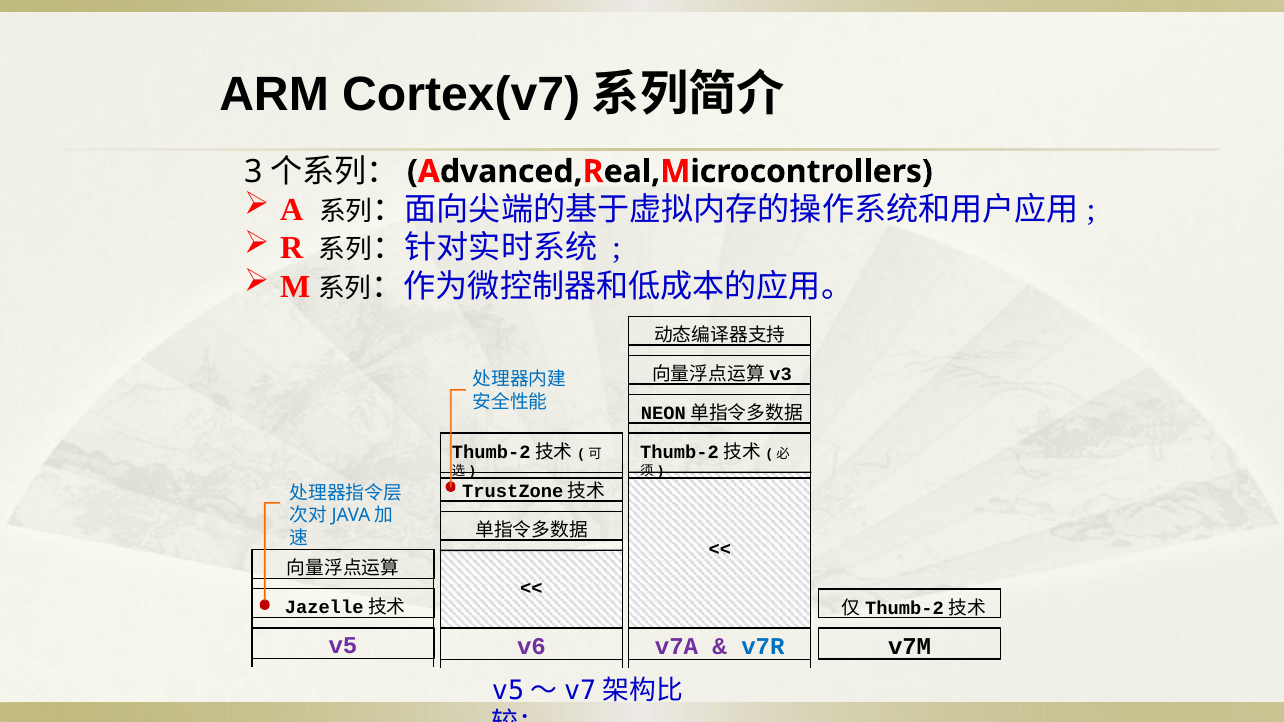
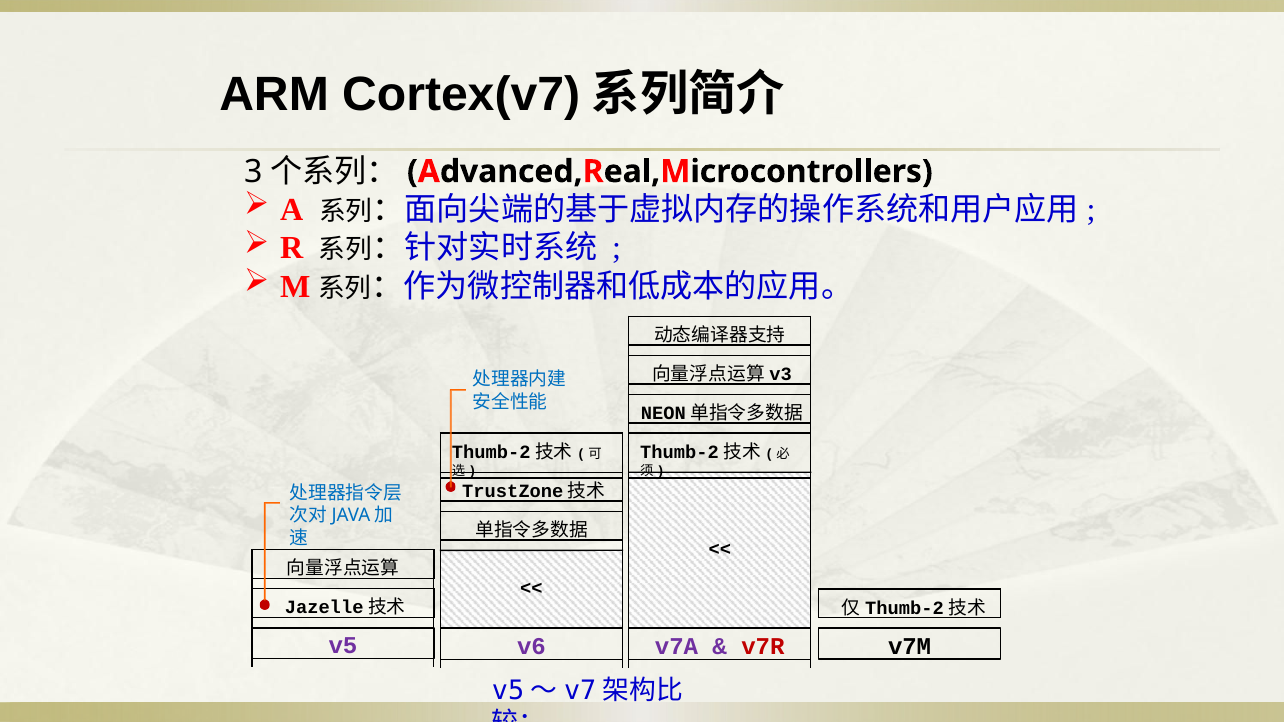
v7R colour: blue -> red (763, 647)
